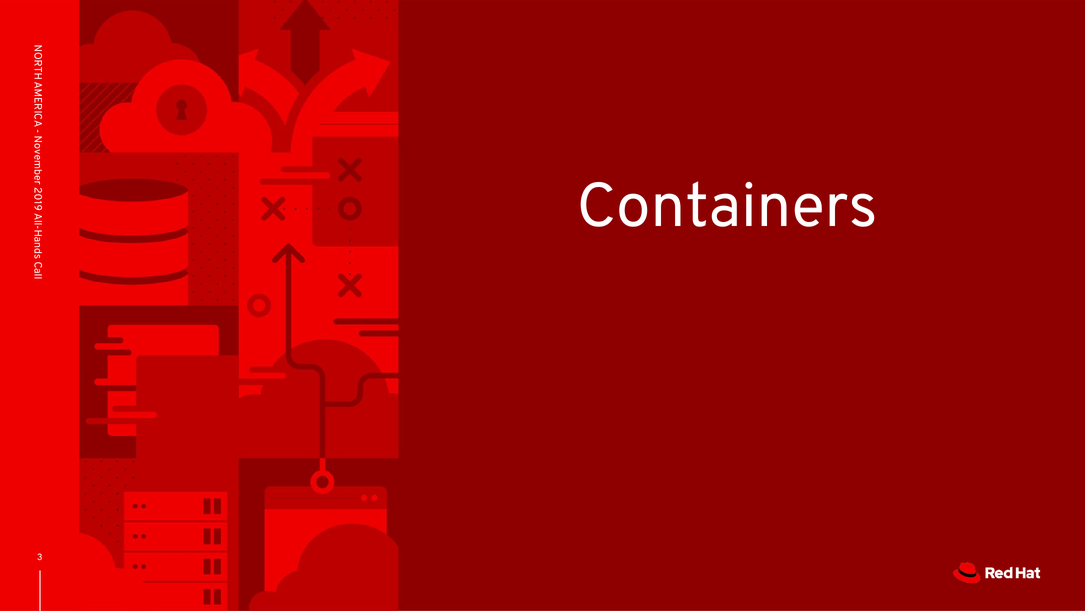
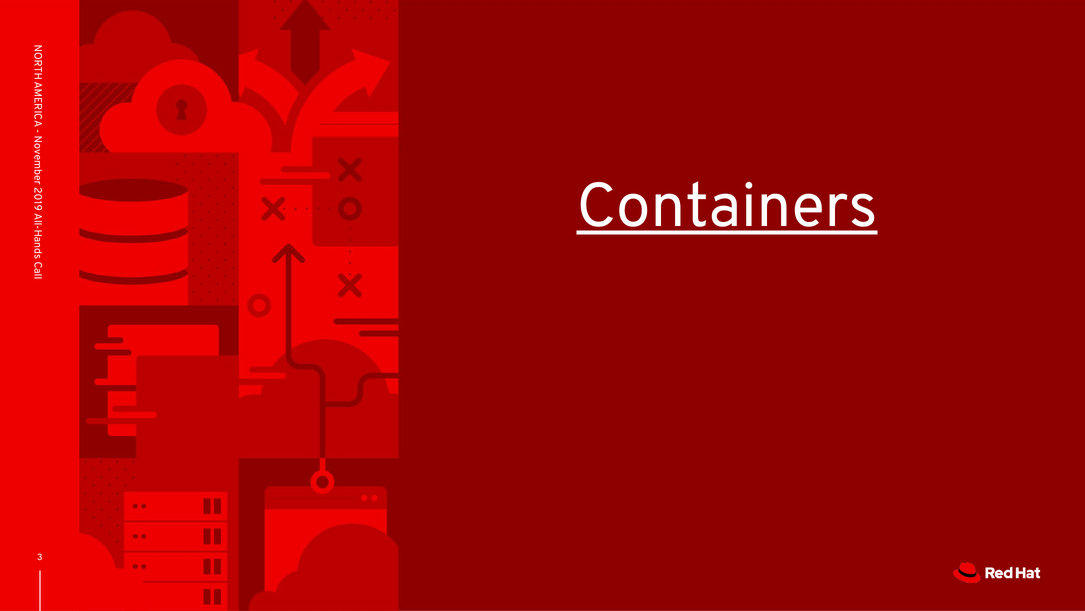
Containers underline: none -> present (727, 206)
